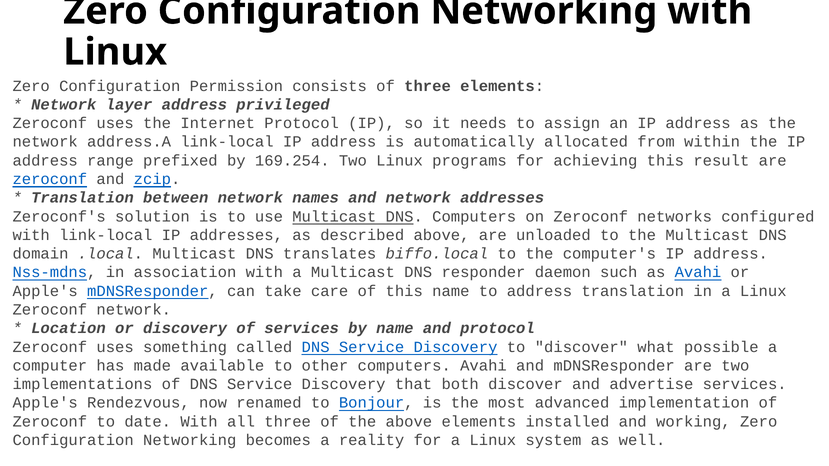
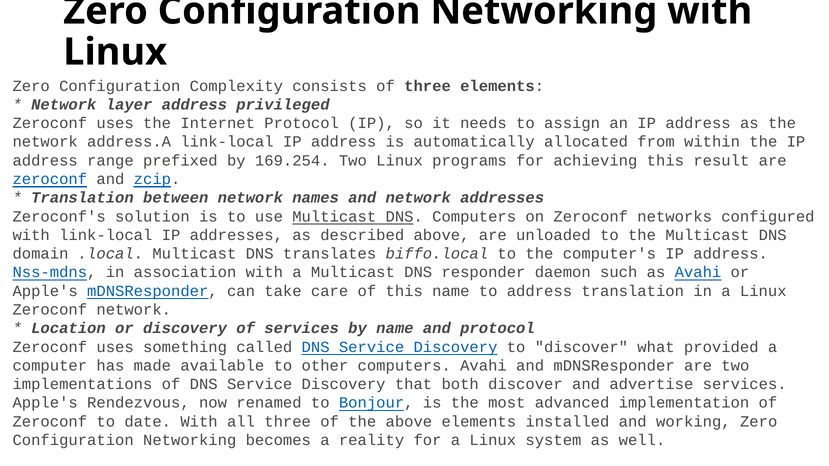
Permission: Permission -> Complexity (236, 86)
possible: possible -> provided (721, 347)
